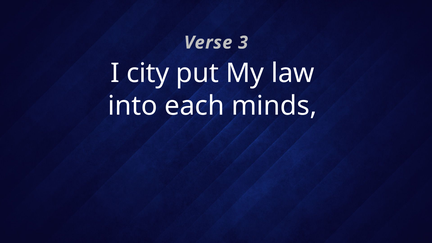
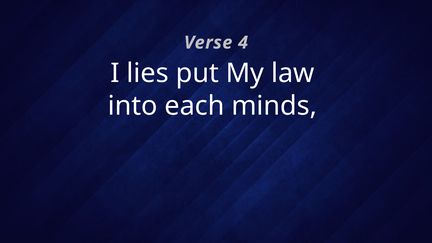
3: 3 -> 4 (243, 43)
city: city -> lies (148, 73)
